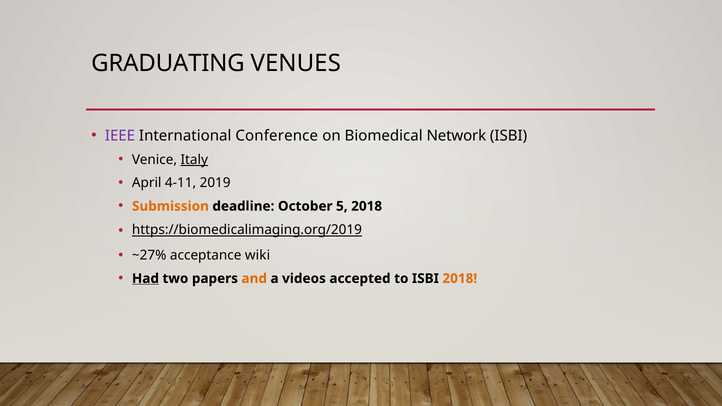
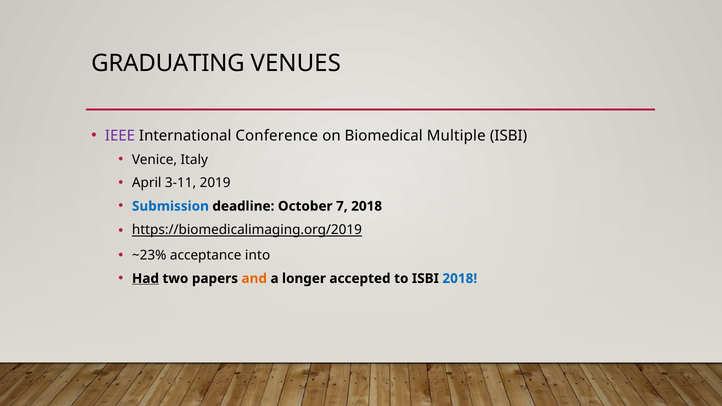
Network: Network -> Multiple (456, 136)
Italy underline: present -> none (194, 160)
4-11: 4-11 -> 3-11 (181, 183)
Submission colour: orange -> blue (170, 206)
5: 5 -> 7 (342, 206)
~27%: ~27% -> ~23% (149, 255)
wiki: wiki -> into (258, 255)
videos: videos -> longer (304, 279)
2018 colour: orange -> blue (460, 279)
